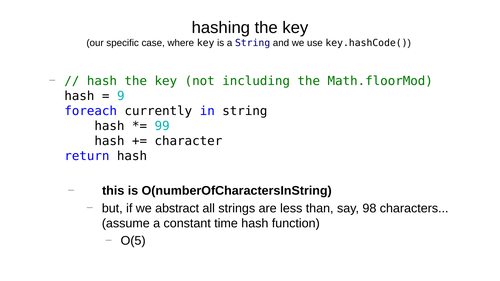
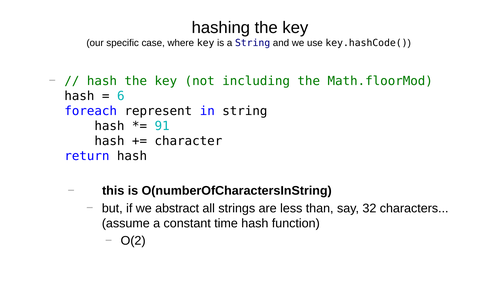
9: 9 -> 6 (121, 96)
currently: currently -> represent (158, 111)
99: 99 -> 91 (162, 126)
98: 98 -> 32 (369, 209)
O(5: O(5 -> O(2 (133, 241)
